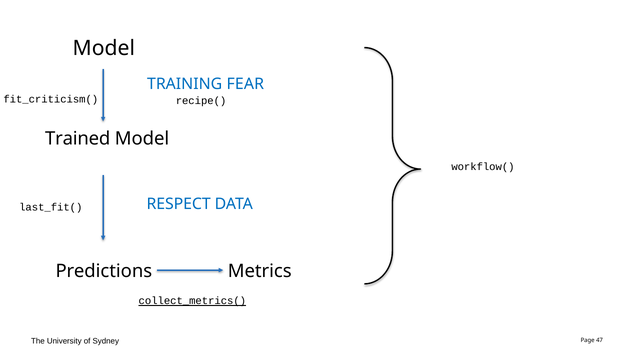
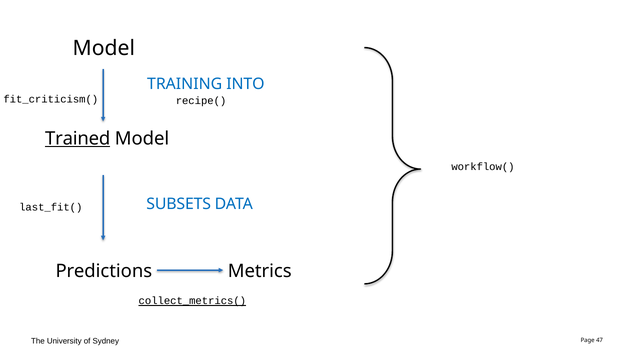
FEAR: FEAR -> INTO (245, 84)
Trained underline: none -> present (78, 138)
RESPECT: RESPECT -> SUBSETS (179, 204)
